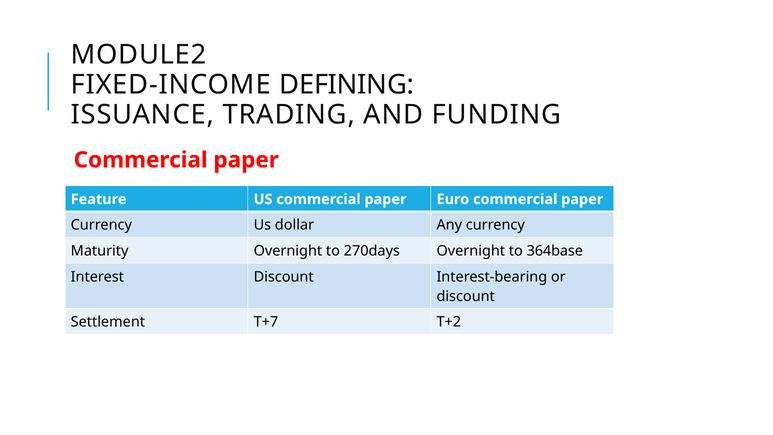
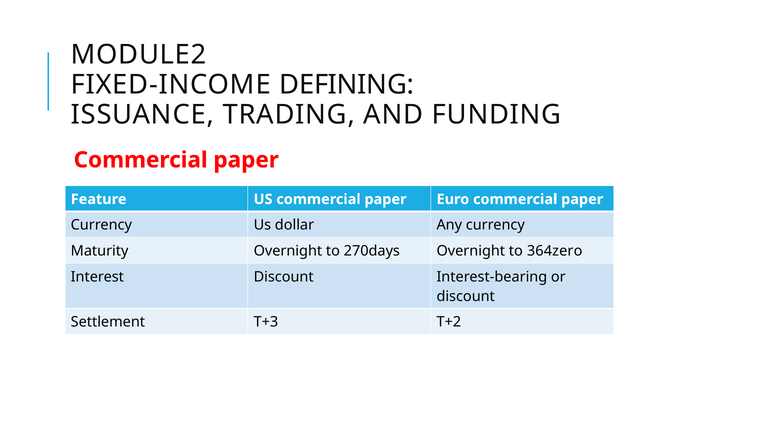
364base: 364base -> 364zero (555, 251)
T+7: T+7 -> T+3 (266, 322)
